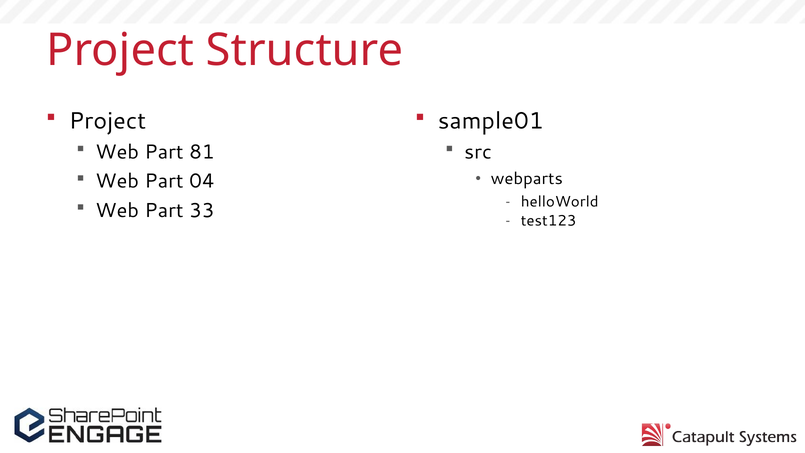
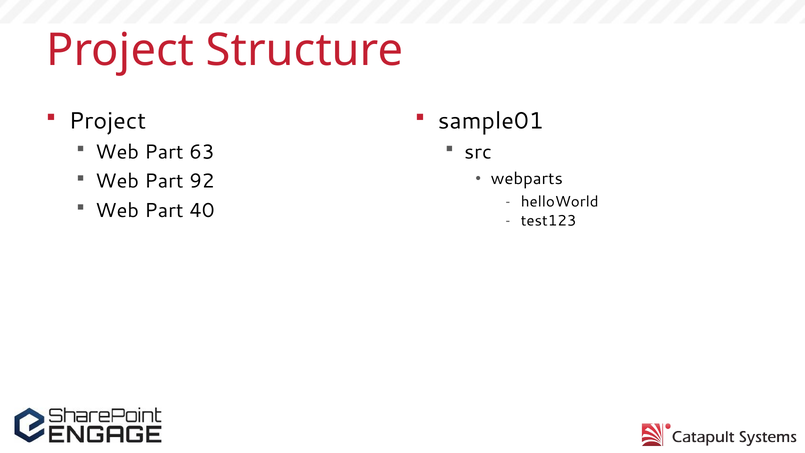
81: 81 -> 63 (202, 152)
04: 04 -> 92 (202, 181)
33: 33 -> 40 (202, 210)
